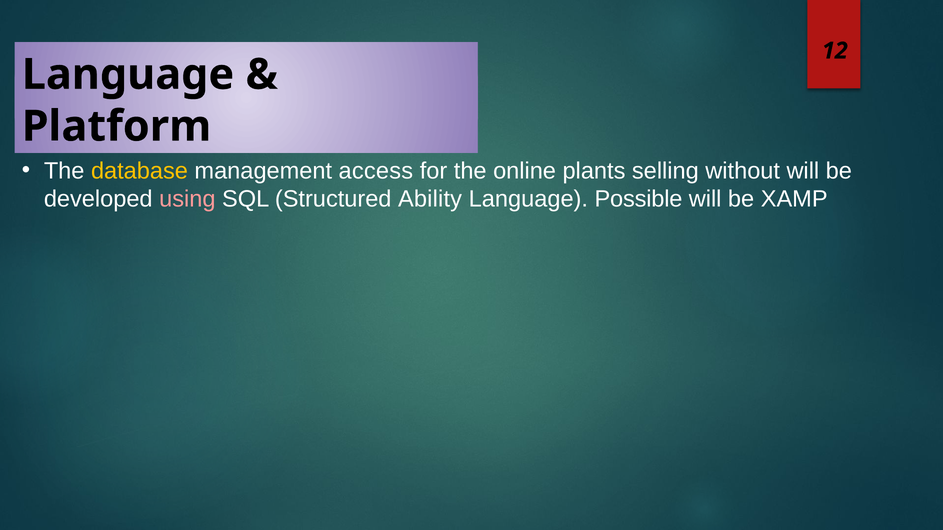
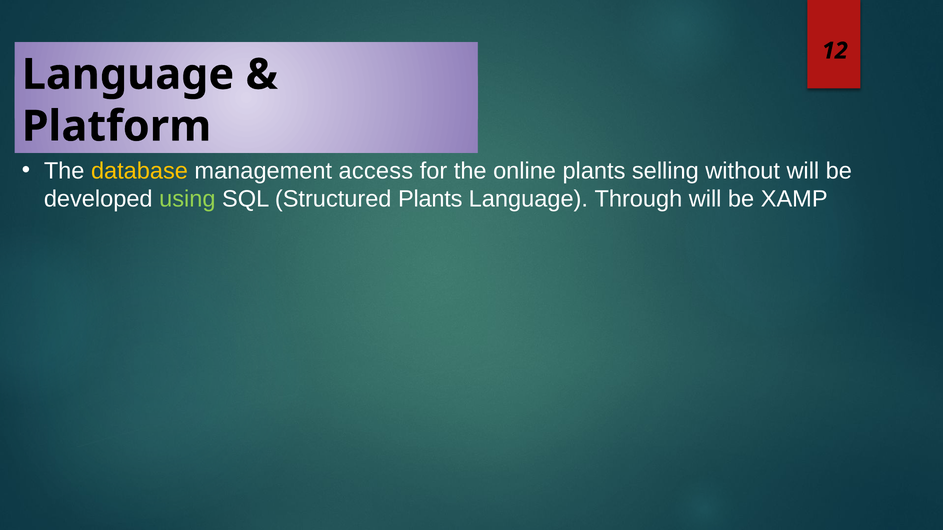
using colour: pink -> light green (187, 199)
Structured Ability: Ability -> Plants (430, 199)
Possible: Possible -> Through (638, 199)
